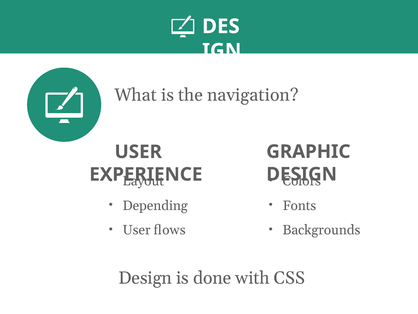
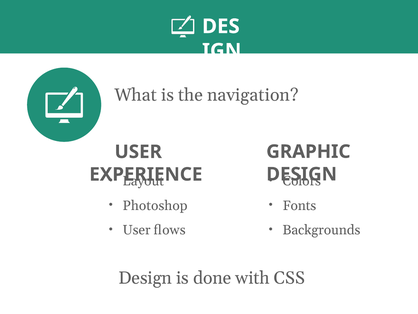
Depending: Depending -> Photoshop (155, 205)
